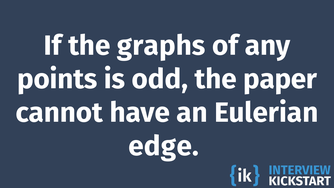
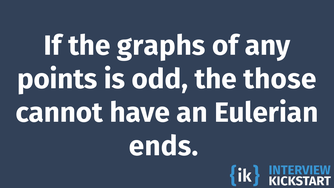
paper: paper -> those (280, 79)
edge: edge -> ends (164, 146)
